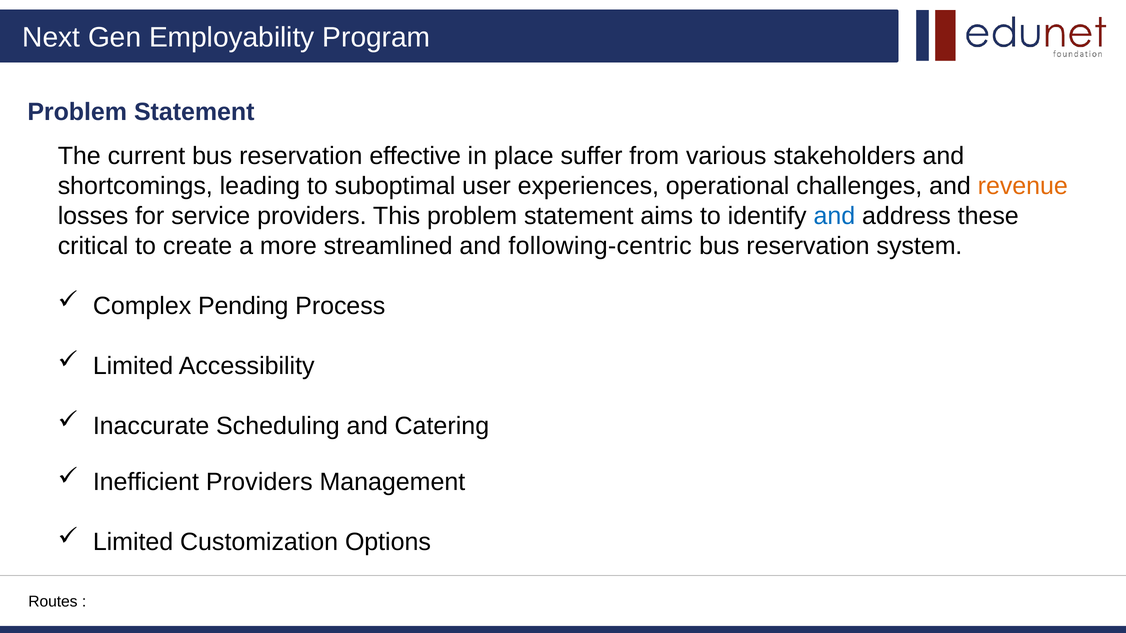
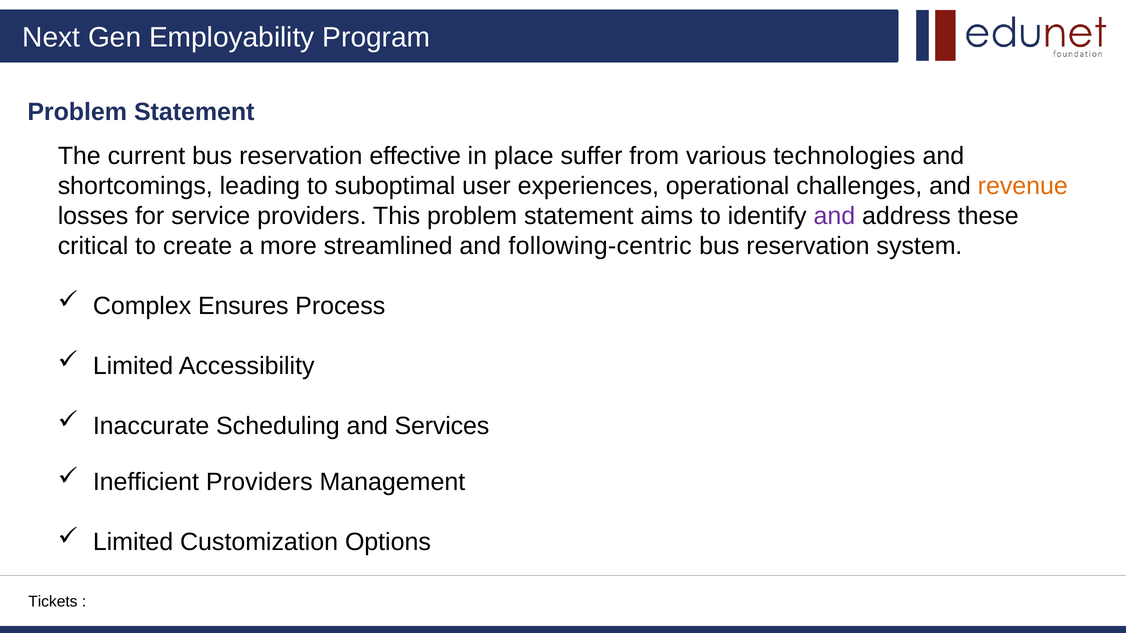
stakeholders: stakeholders -> technologies (844, 156)
and colour: blue -> purple (834, 216)
Pending: Pending -> Ensures (243, 306)
Catering: Catering -> Services (442, 426)
Routes: Routes -> Tickets (53, 602)
